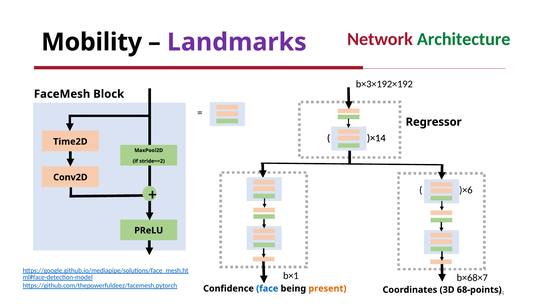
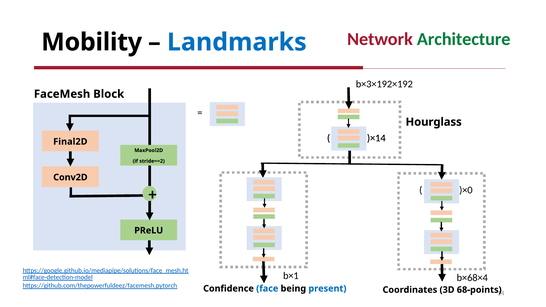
Landmarks colour: purple -> blue (237, 42)
Regressor: Regressor -> Hourglass (434, 122)
Time2D: Time2D -> Final2D (70, 142)
)×6: )×6 -> )×0 (466, 190)
b×68×7: b×68×7 -> b×68×4 (472, 278)
present colour: orange -> blue (327, 289)
